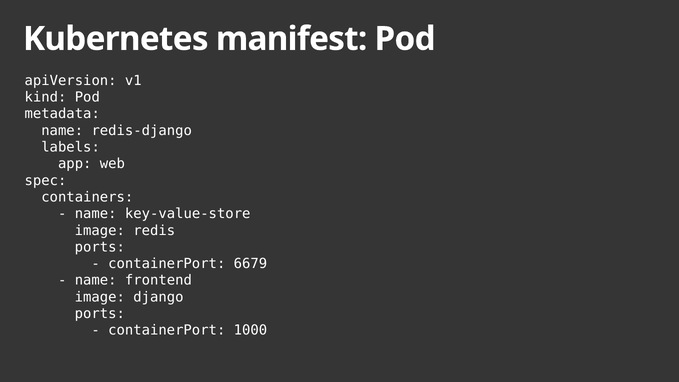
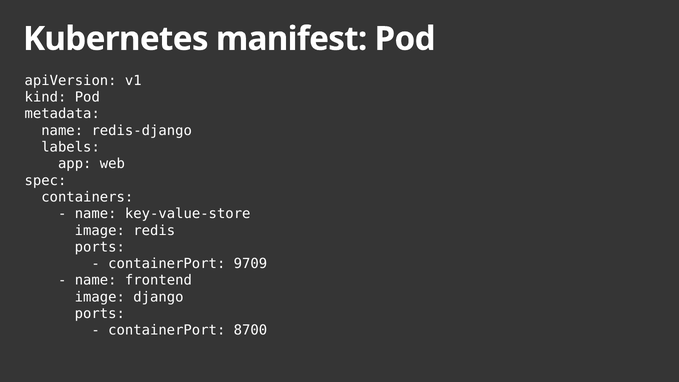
6679: 6679 -> 9709 (250, 264)
1000: 1000 -> 8700 (250, 330)
